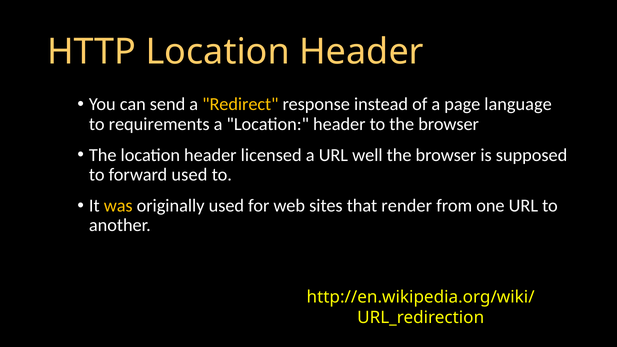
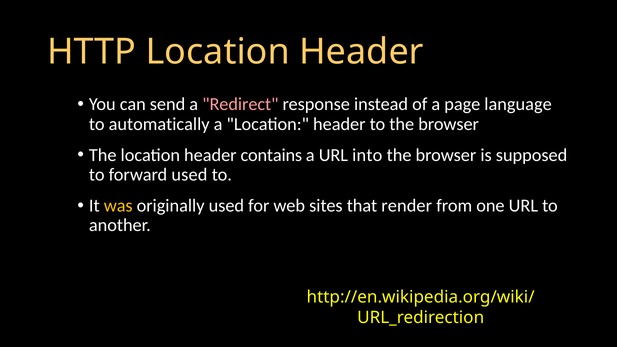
Redirect colour: yellow -> pink (240, 104)
requirements: requirements -> automatically (159, 124)
licensed: licensed -> contains (271, 155)
well: well -> into (367, 155)
